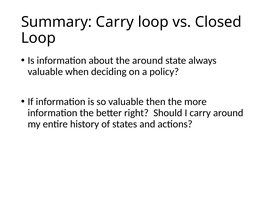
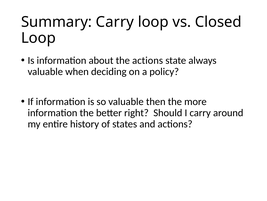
the around: around -> actions (148, 60)
